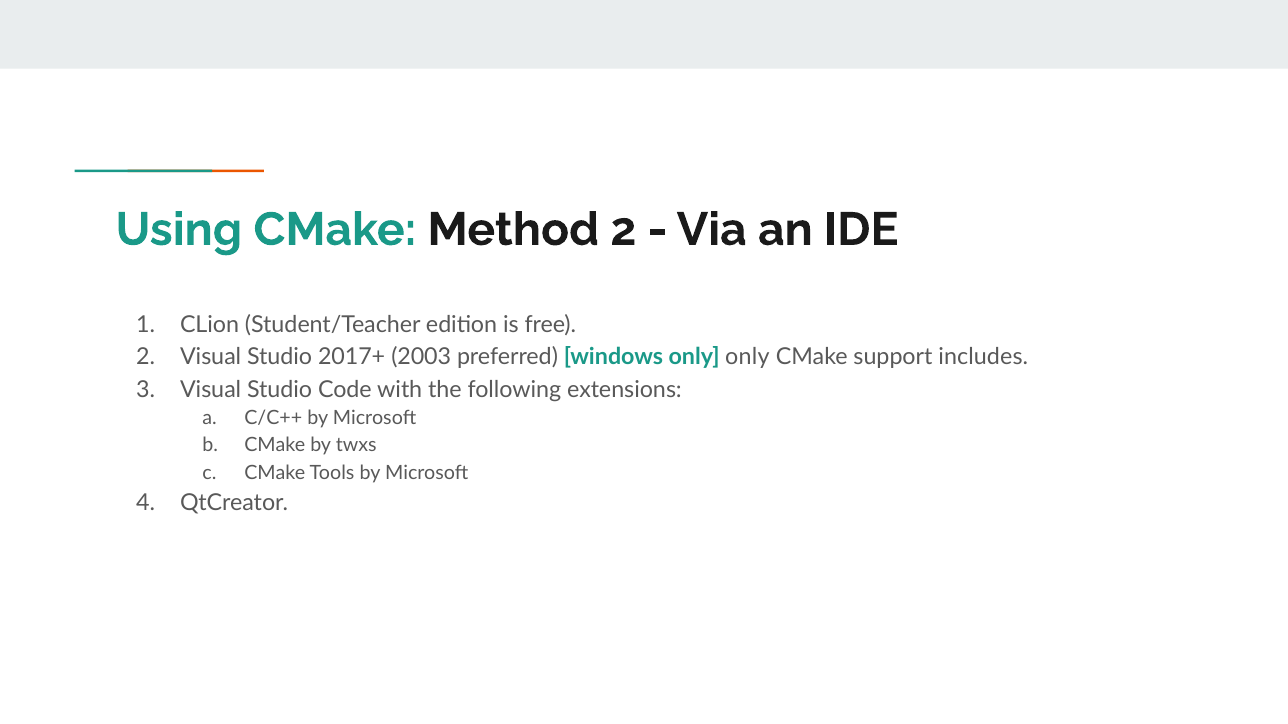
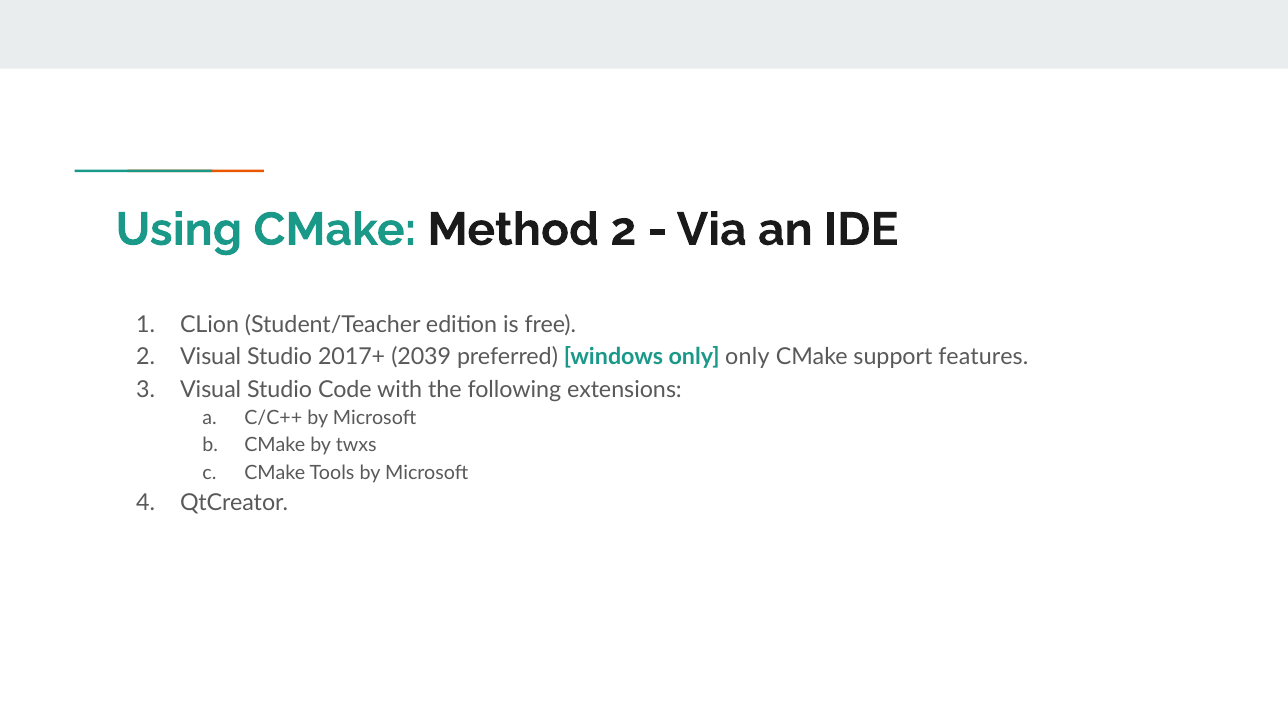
2003: 2003 -> 2039 (421, 358)
includes: includes -> features (983, 358)
